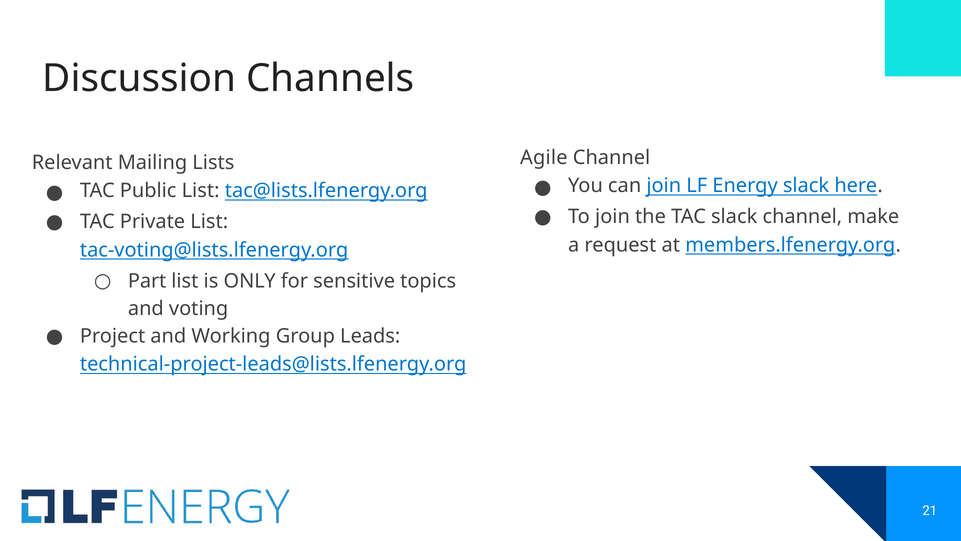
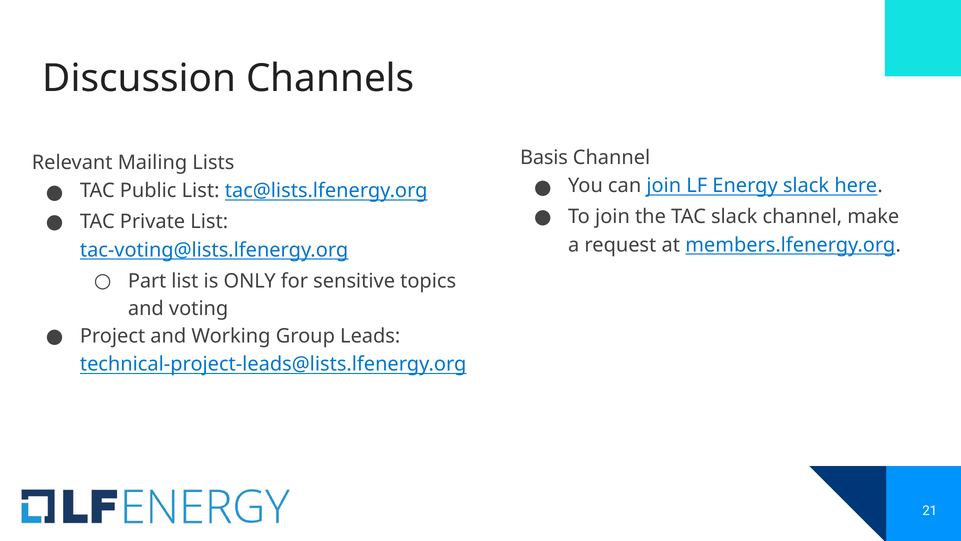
Agile: Agile -> Basis (544, 158)
